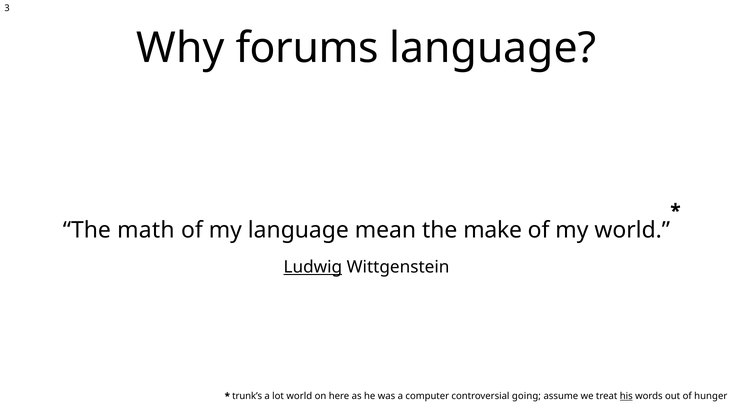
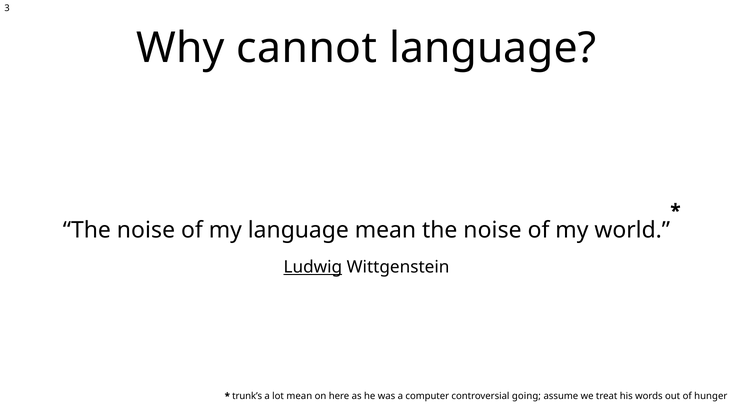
forums: forums -> cannot (307, 48)
math: math -> noise (146, 230)
mean the make: make -> noise (492, 230)
lot world: world -> mean (299, 397)
his underline: present -> none (626, 397)
